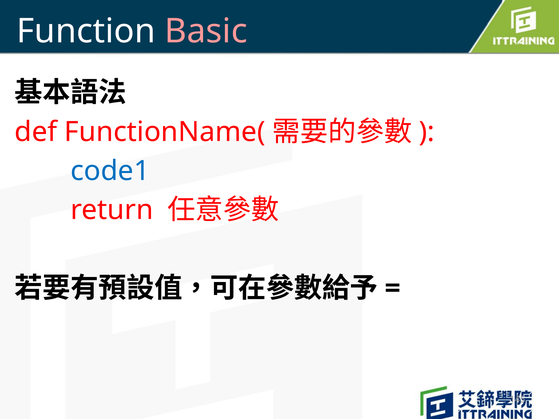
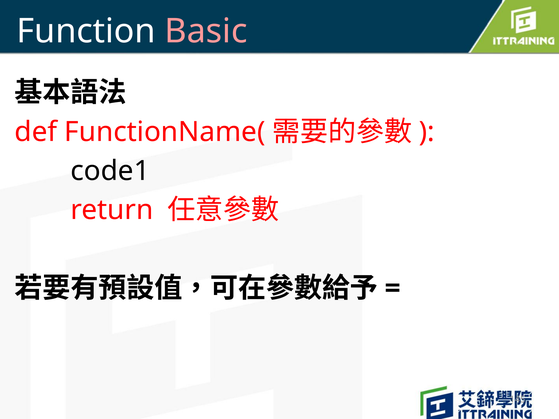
code1 colour: blue -> black (110, 171)
